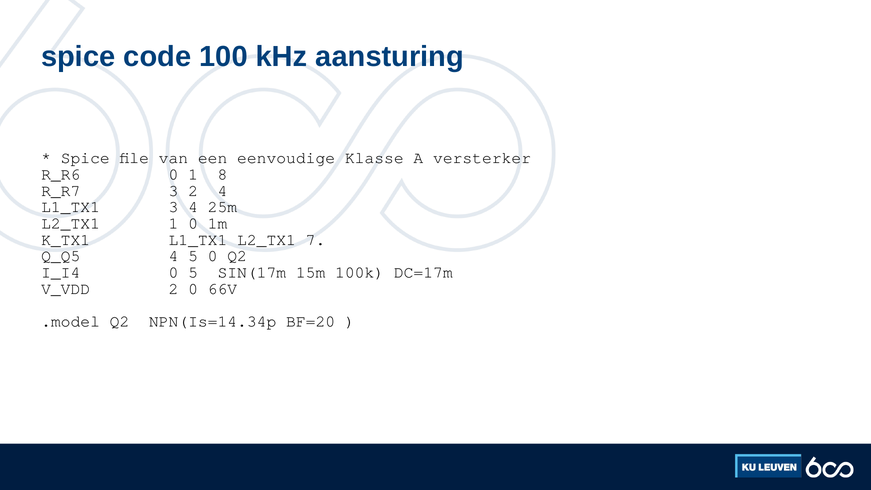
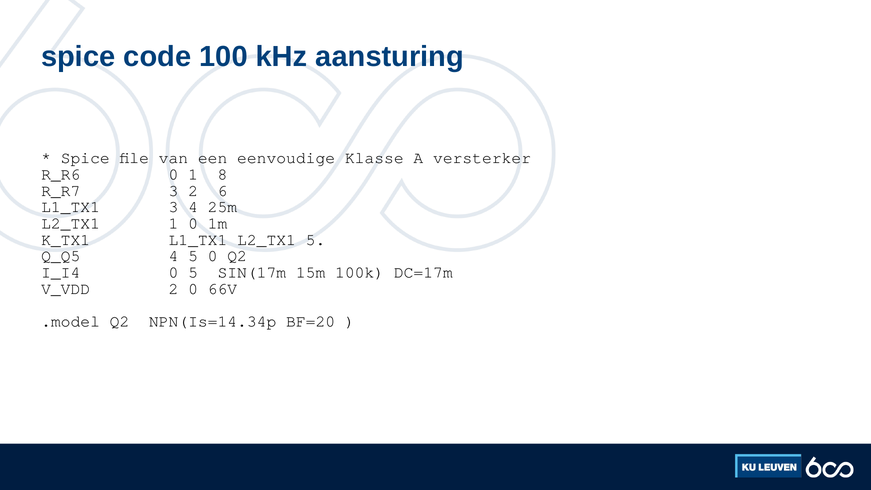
2 4: 4 -> 6 (222, 191)
L2_TX1 7: 7 -> 5 (316, 240)
